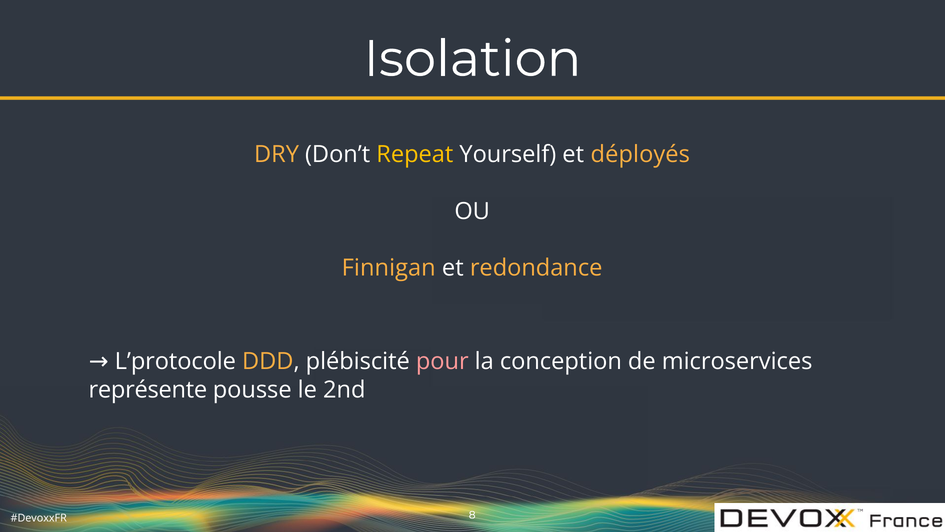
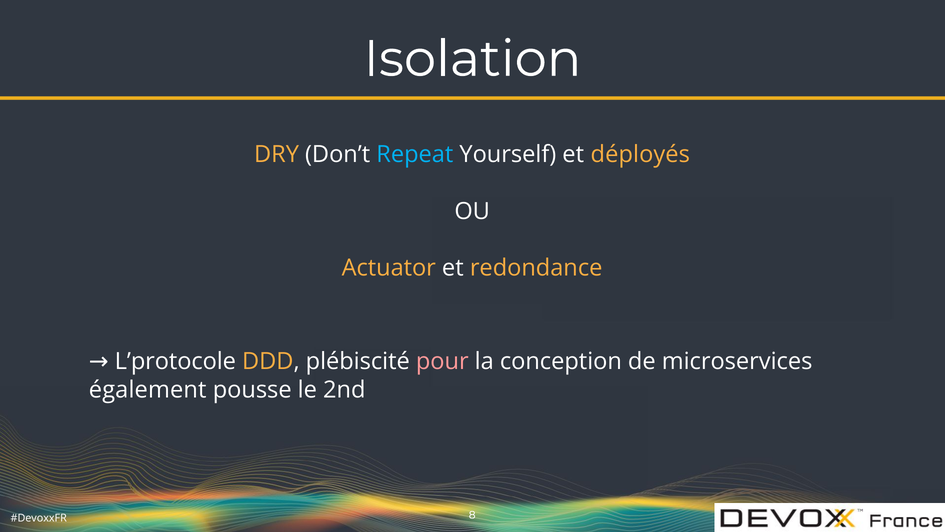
Repeat colour: yellow -> light blue (415, 154)
Finnigan: Finnigan -> Actuator (389, 268)
représente: représente -> également (148, 389)
